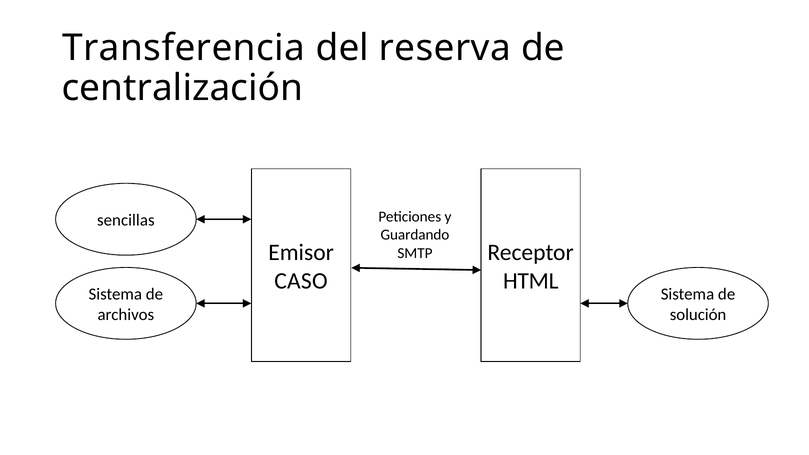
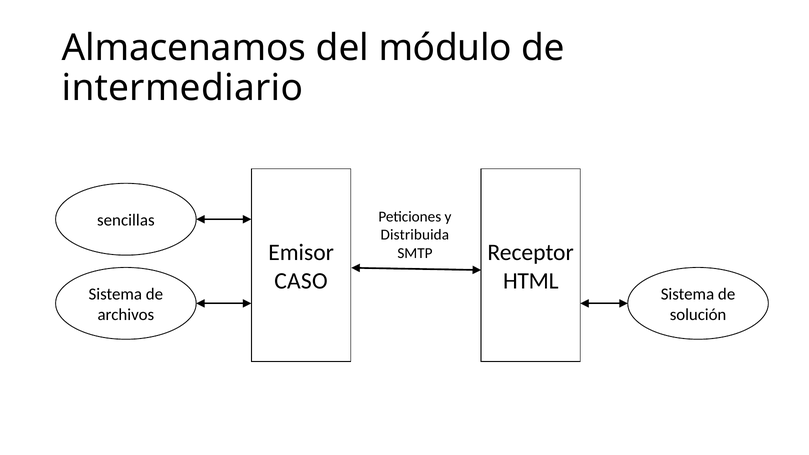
Transferencia: Transferencia -> Almacenamos (184, 48)
reserva: reserva -> módulo (445, 48)
centralización: centralización -> intermediario (182, 88)
Guardando: Guardando -> Distribuida (415, 235)
